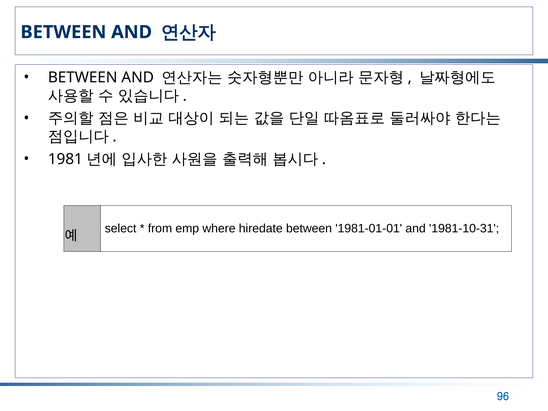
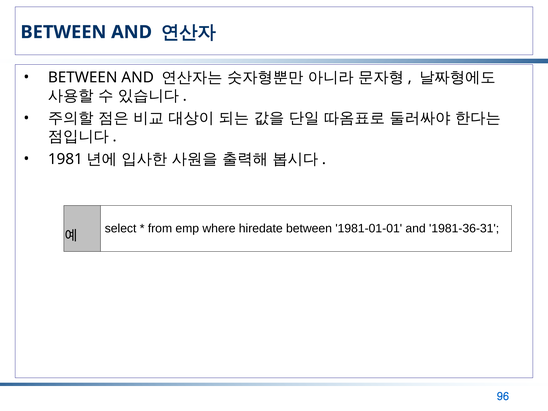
1981-10-31: 1981-10-31 -> 1981-36-31 (464, 229)
